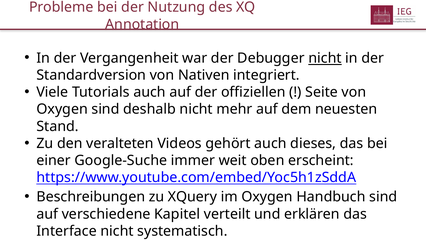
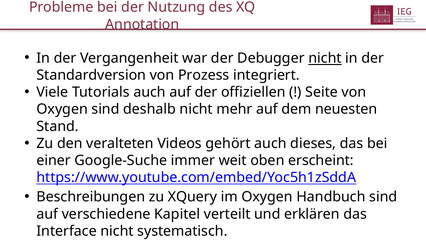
Nativen: Nativen -> Prozess (204, 75)
